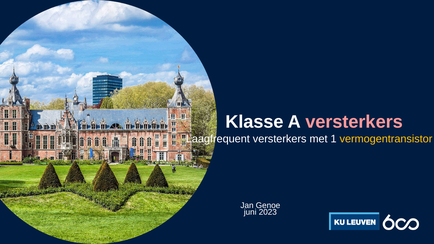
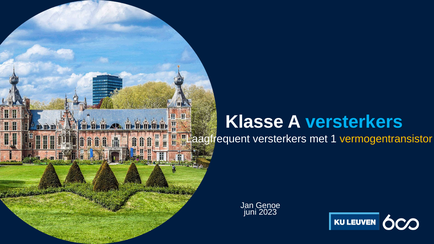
versterkers colour: pink -> light blue (354, 122)
